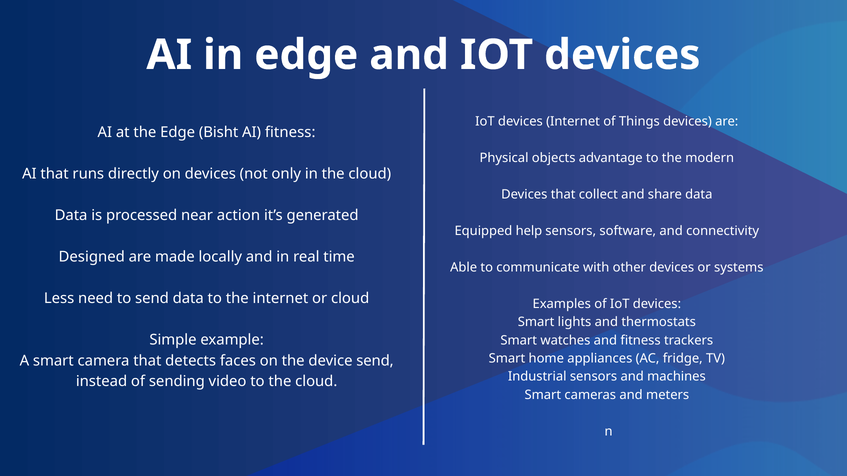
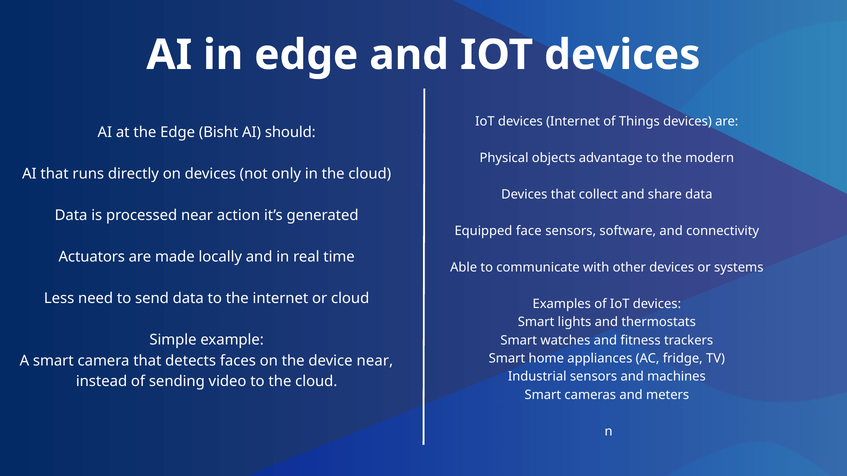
AI fitness: fitness -> should (290, 133)
help: help -> face (529, 231)
Designed: Designed -> Actuators (92, 257)
device send: send -> near (375, 361)
